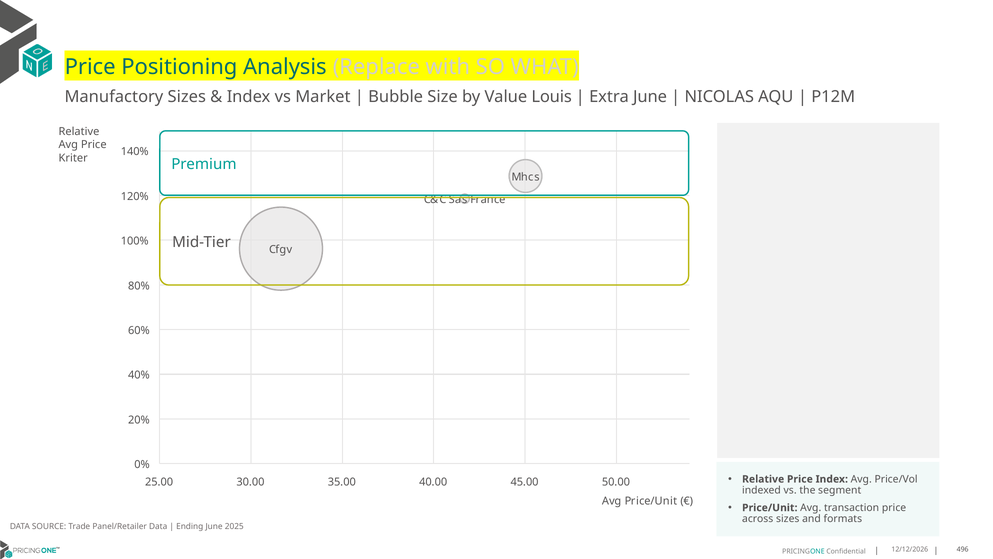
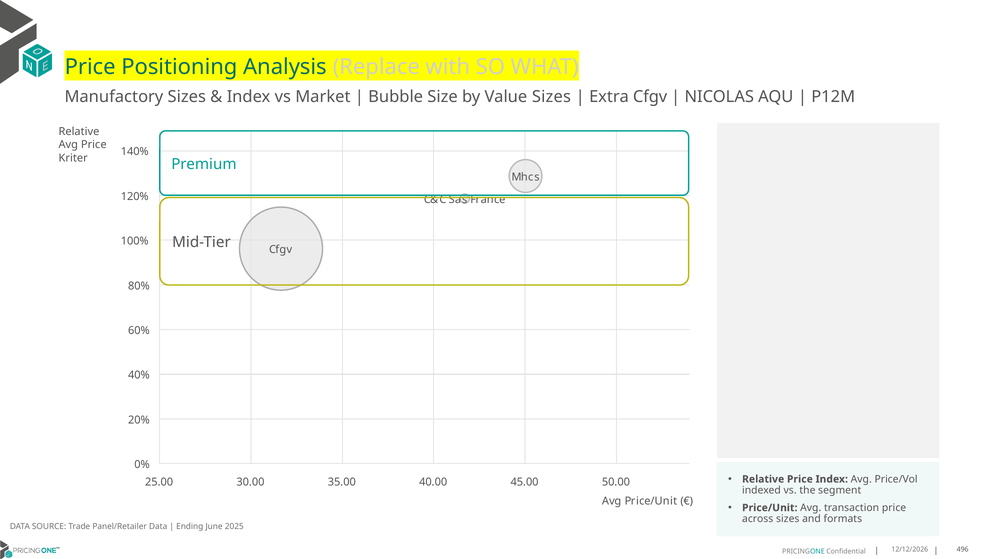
Value Louis: Louis -> Sizes (551, 97)
Extra June: June -> Cfgv (650, 97)
